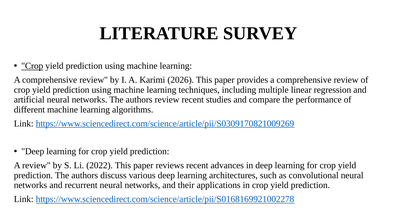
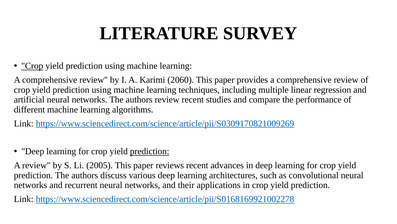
2026: 2026 -> 2060 (181, 80)
prediction underline: none -> present (150, 151)
2022: 2022 -> 2005 (100, 165)
